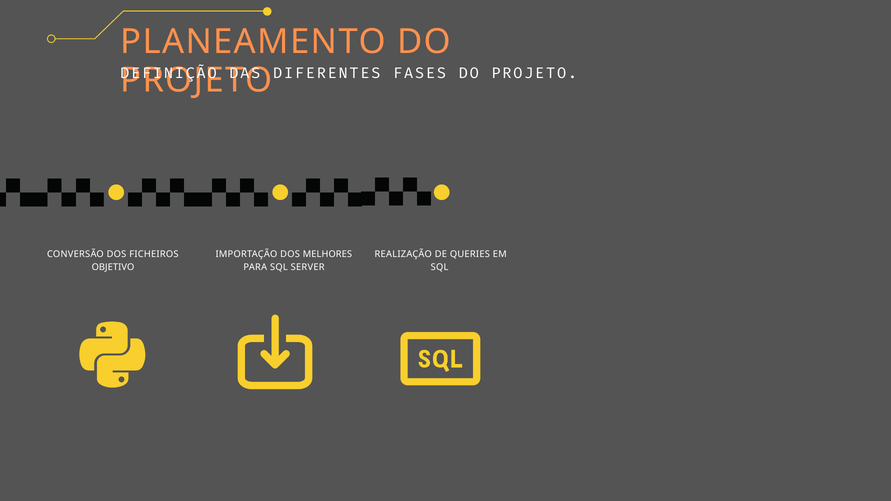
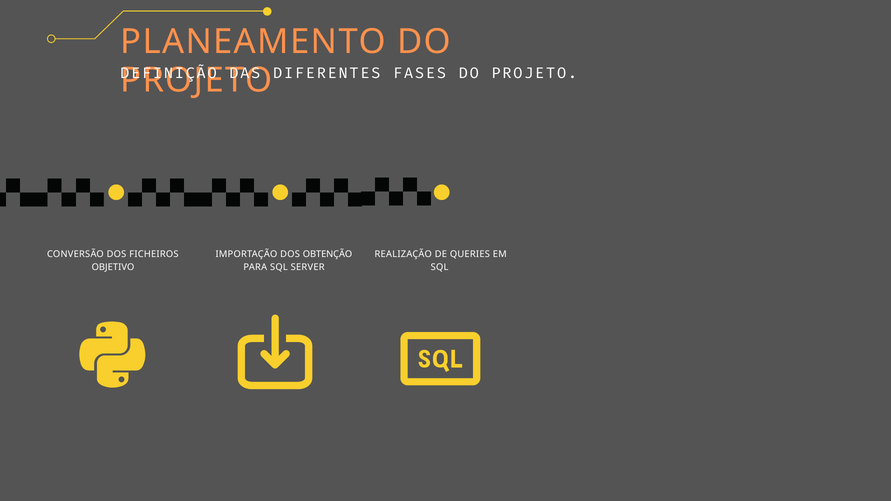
MELHORES: MELHORES -> OBTENÇÃO (328, 254)
